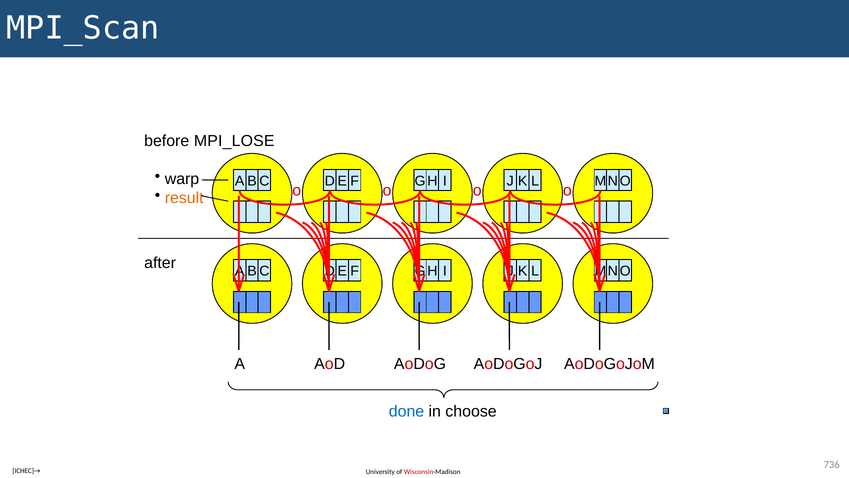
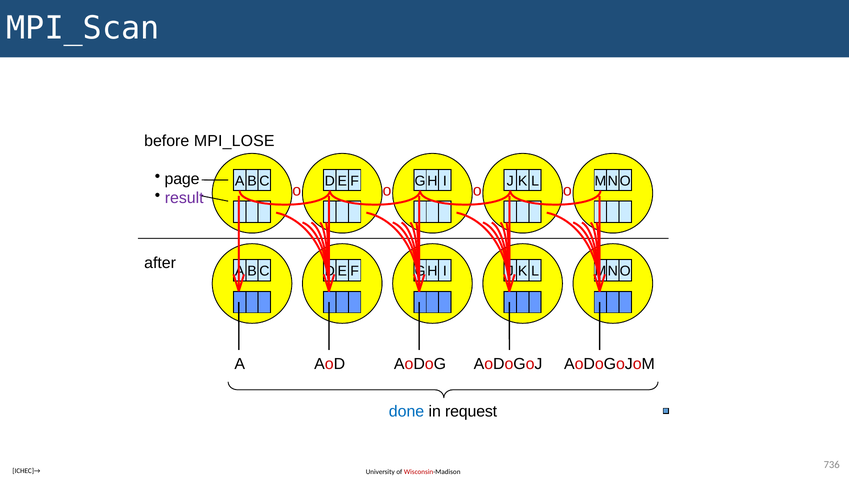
warp: warp -> page (182, 179)
result colour: orange -> purple (184, 198)
choose: choose -> request (471, 411)
